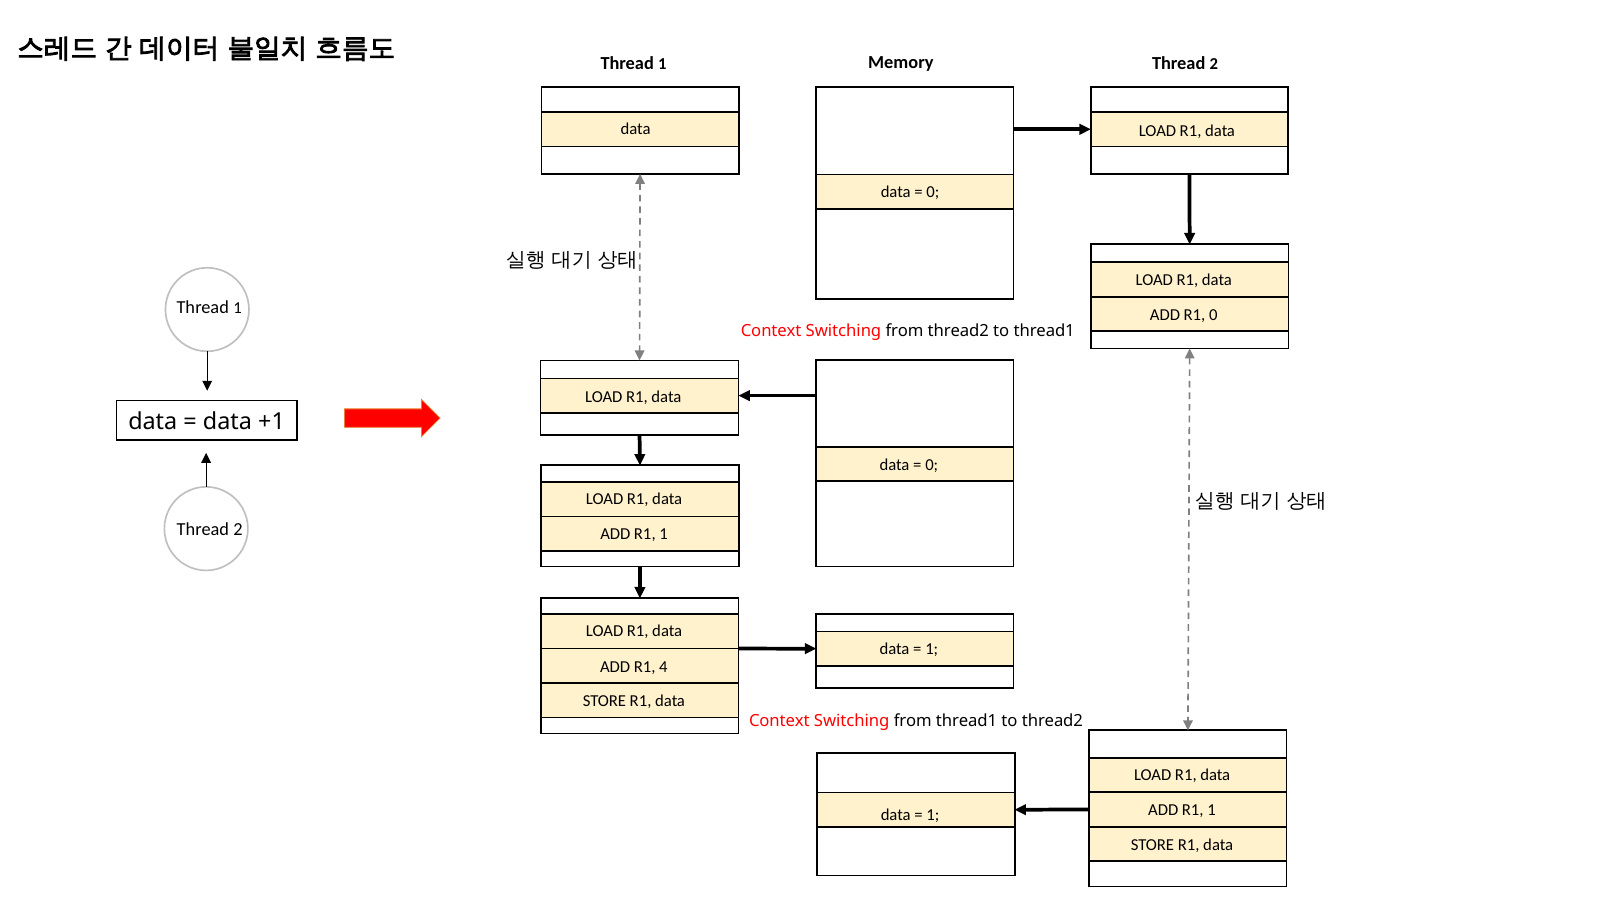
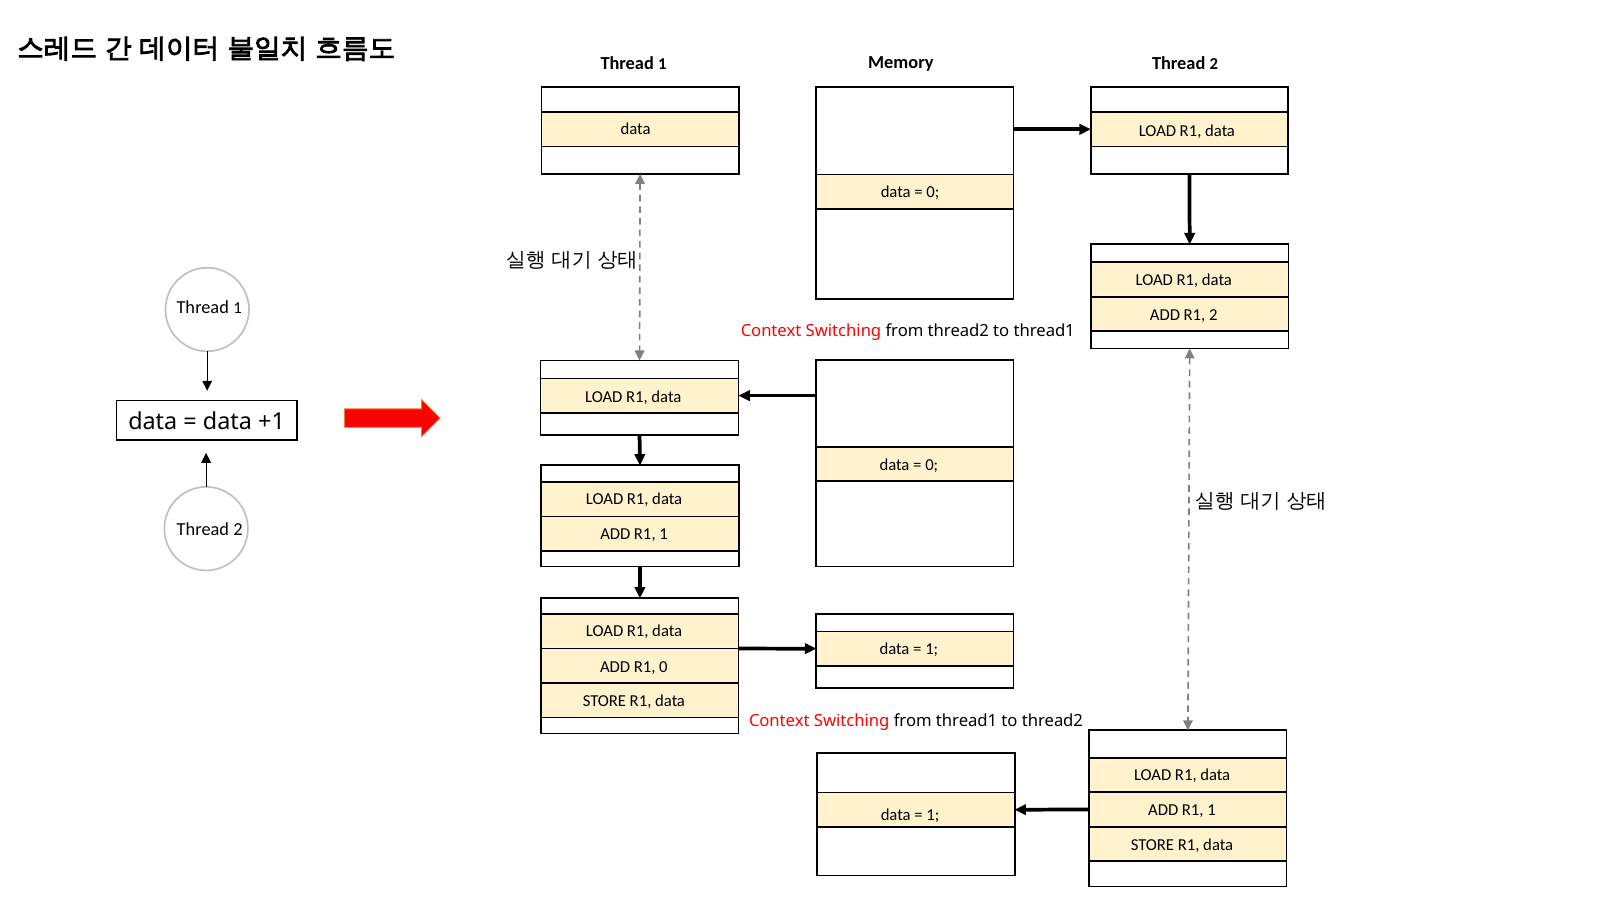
R1 0: 0 -> 2 (1213, 315)
R1 4: 4 -> 0 (663, 667)
